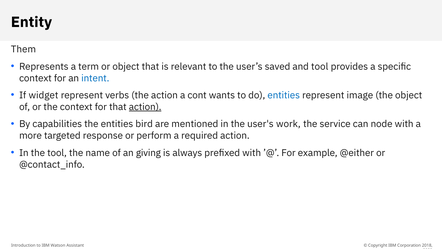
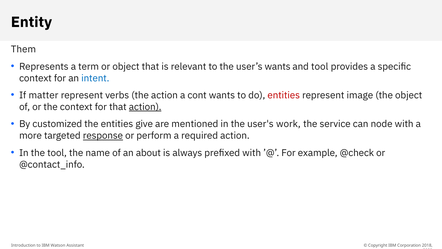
user’s saved: saved -> wants (278, 66)
widget: widget -> matter (43, 95)
entities colour: blue -> red (284, 95)
capabilities: capabilities -> customized (57, 124)
bird: bird -> give (144, 124)
response underline: none -> present (103, 136)
giving: giving -> about (148, 153)
@either: @either -> @check (357, 153)
